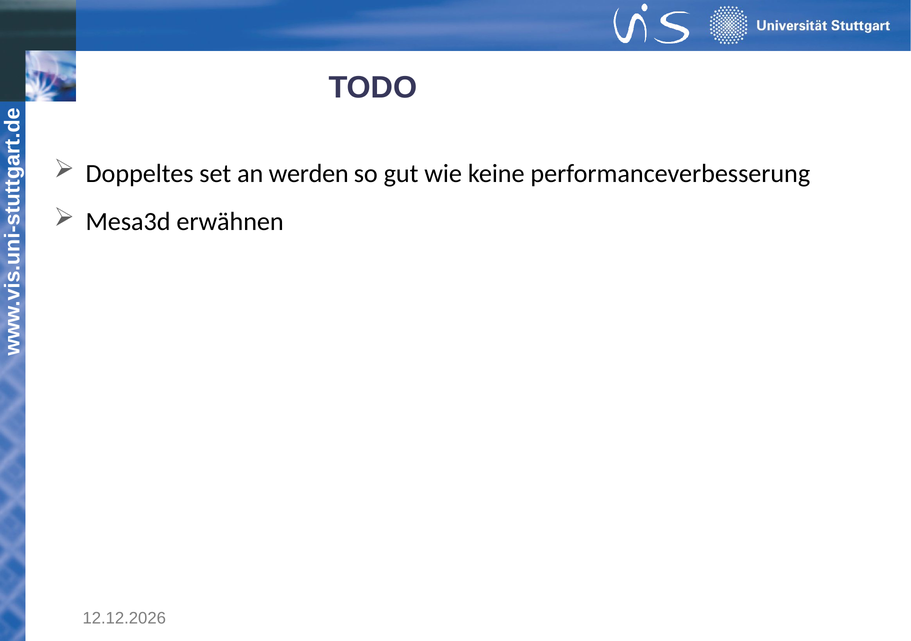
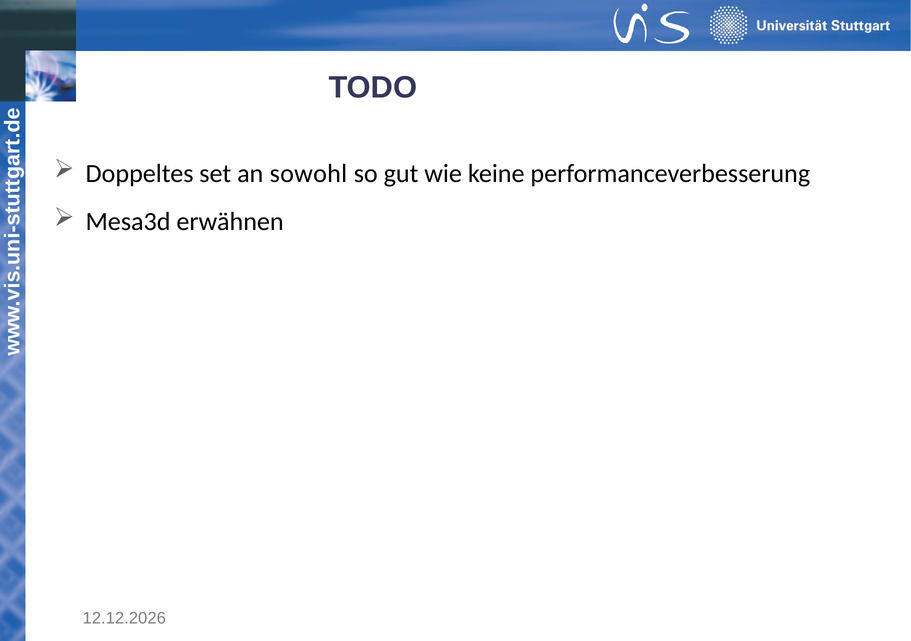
werden: werden -> sowohl (308, 173)
